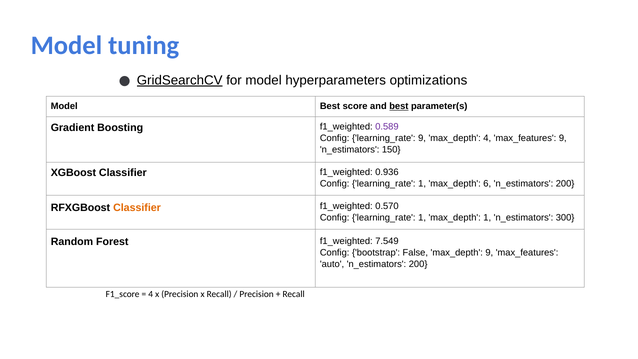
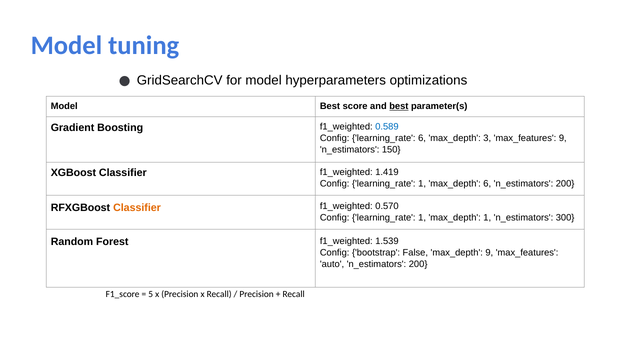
GridSearchCV underline: present -> none (180, 80)
0.589 colour: purple -> blue (387, 127)
9: 9 -> 6 (422, 138)
4: 4 -> 3 (487, 138)
0.936: 0.936 -> 1.419 (387, 172)
7.549: 7.549 -> 1.539 (387, 241)
4: 4 -> 5 (151, 294)
